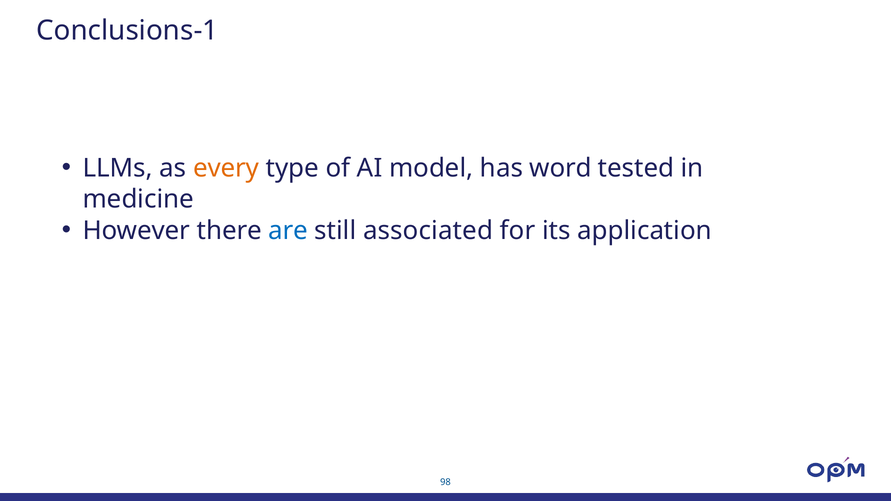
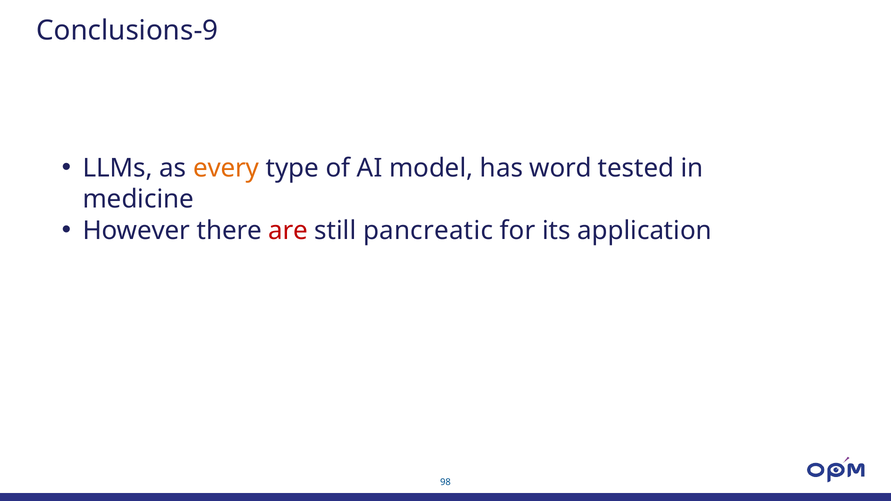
Conclusions-1: Conclusions-1 -> Conclusions-9 (127, 30)
are colour: blue -> red (288, 231)
associated: associated -> pancreatic (428, 231)
